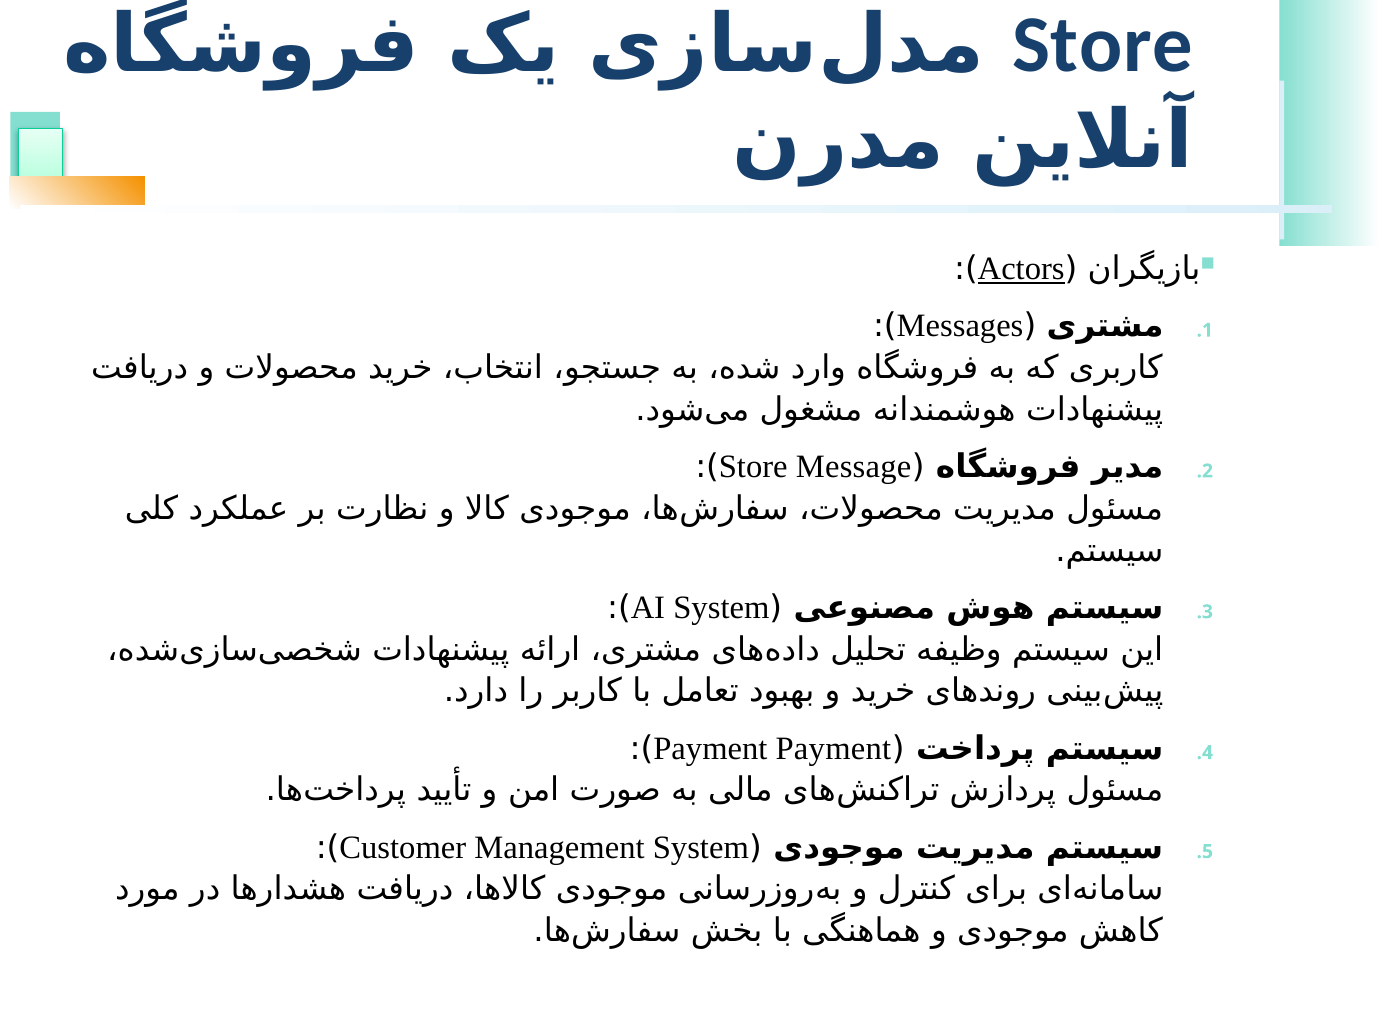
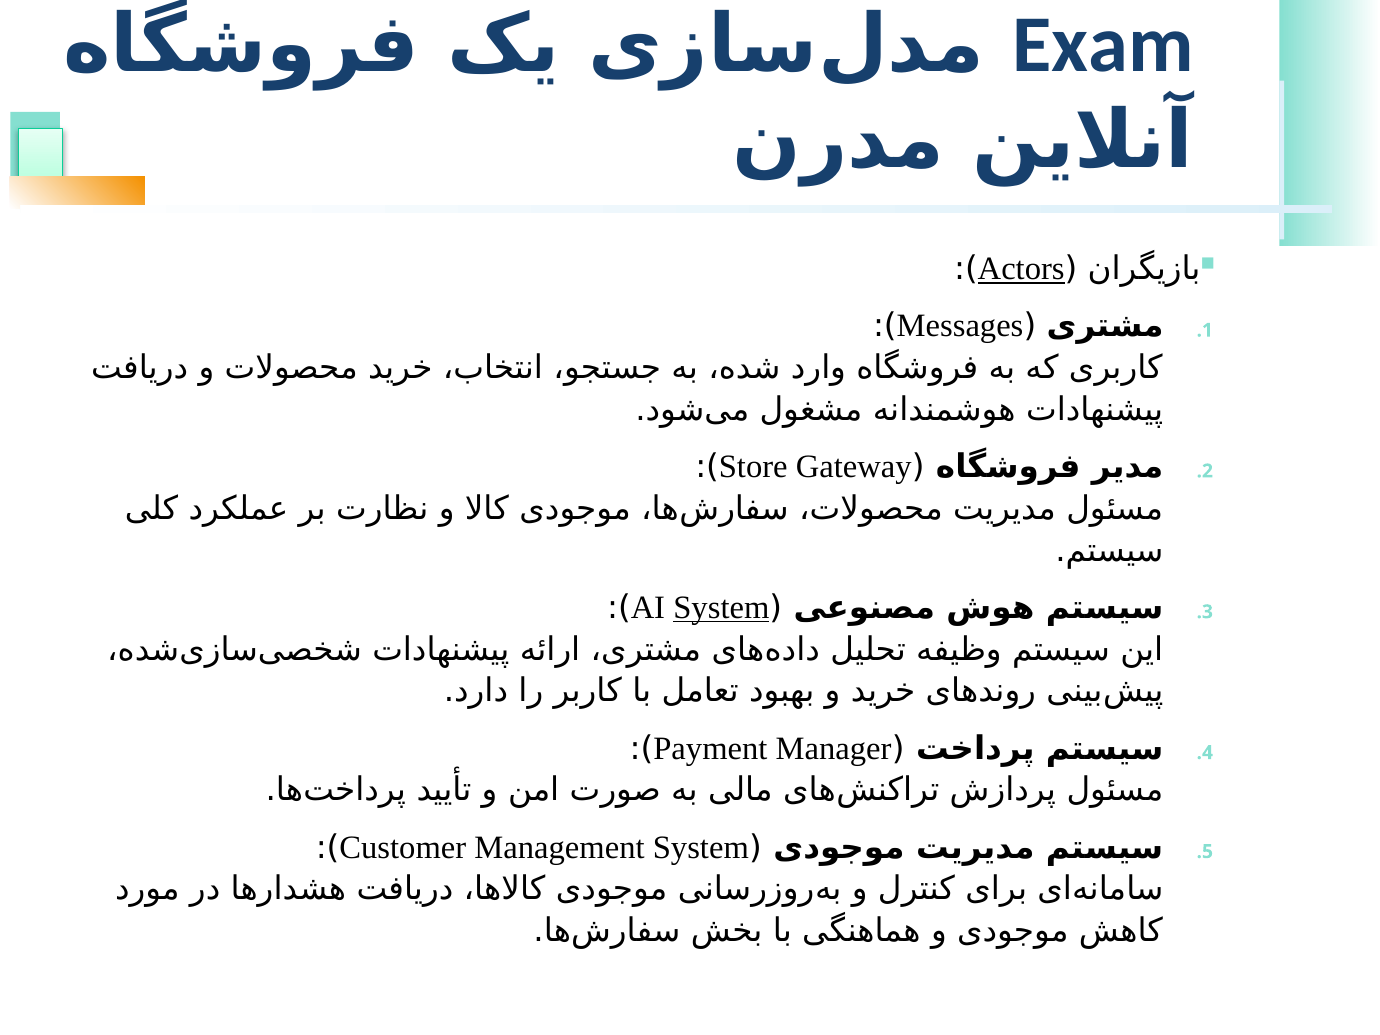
Store: Store -> Exam (1103, 45)
Message: Message -> Gateway (854, 467)
System underline: none -> present (721, 607)
Payment Payment: Payment -> Manager (834, 748)
